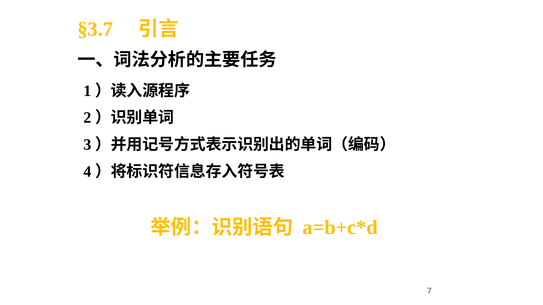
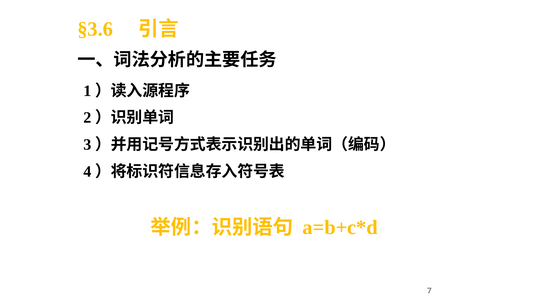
§3.7: §3.7 -> §3.6 (95, 29)
